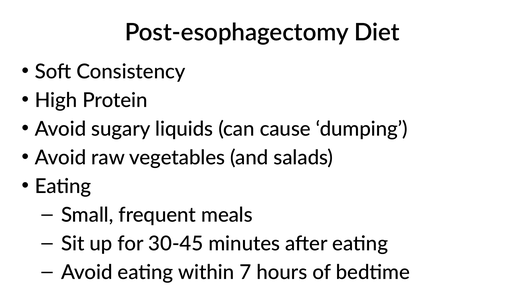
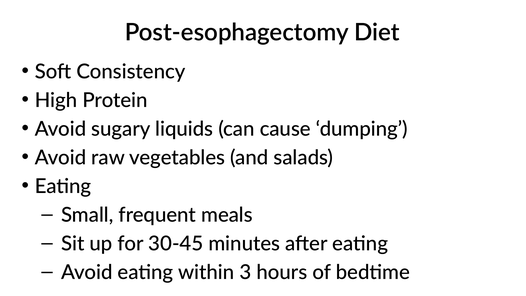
7: 7 -> 3 (245, 272)
